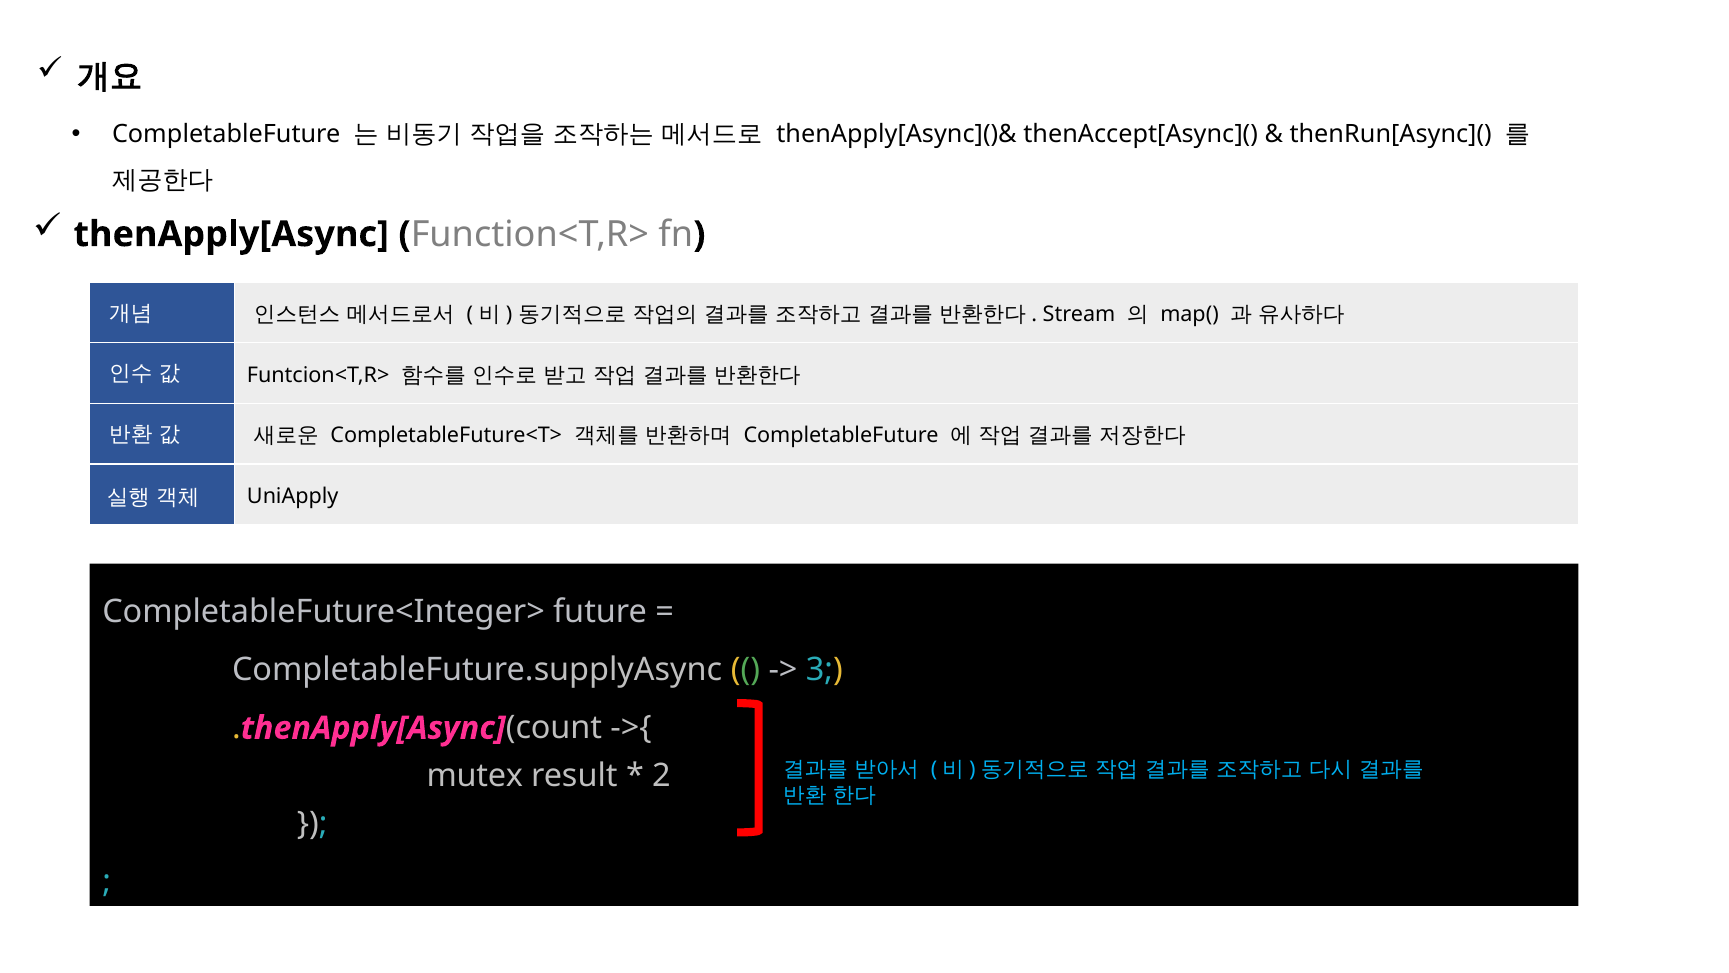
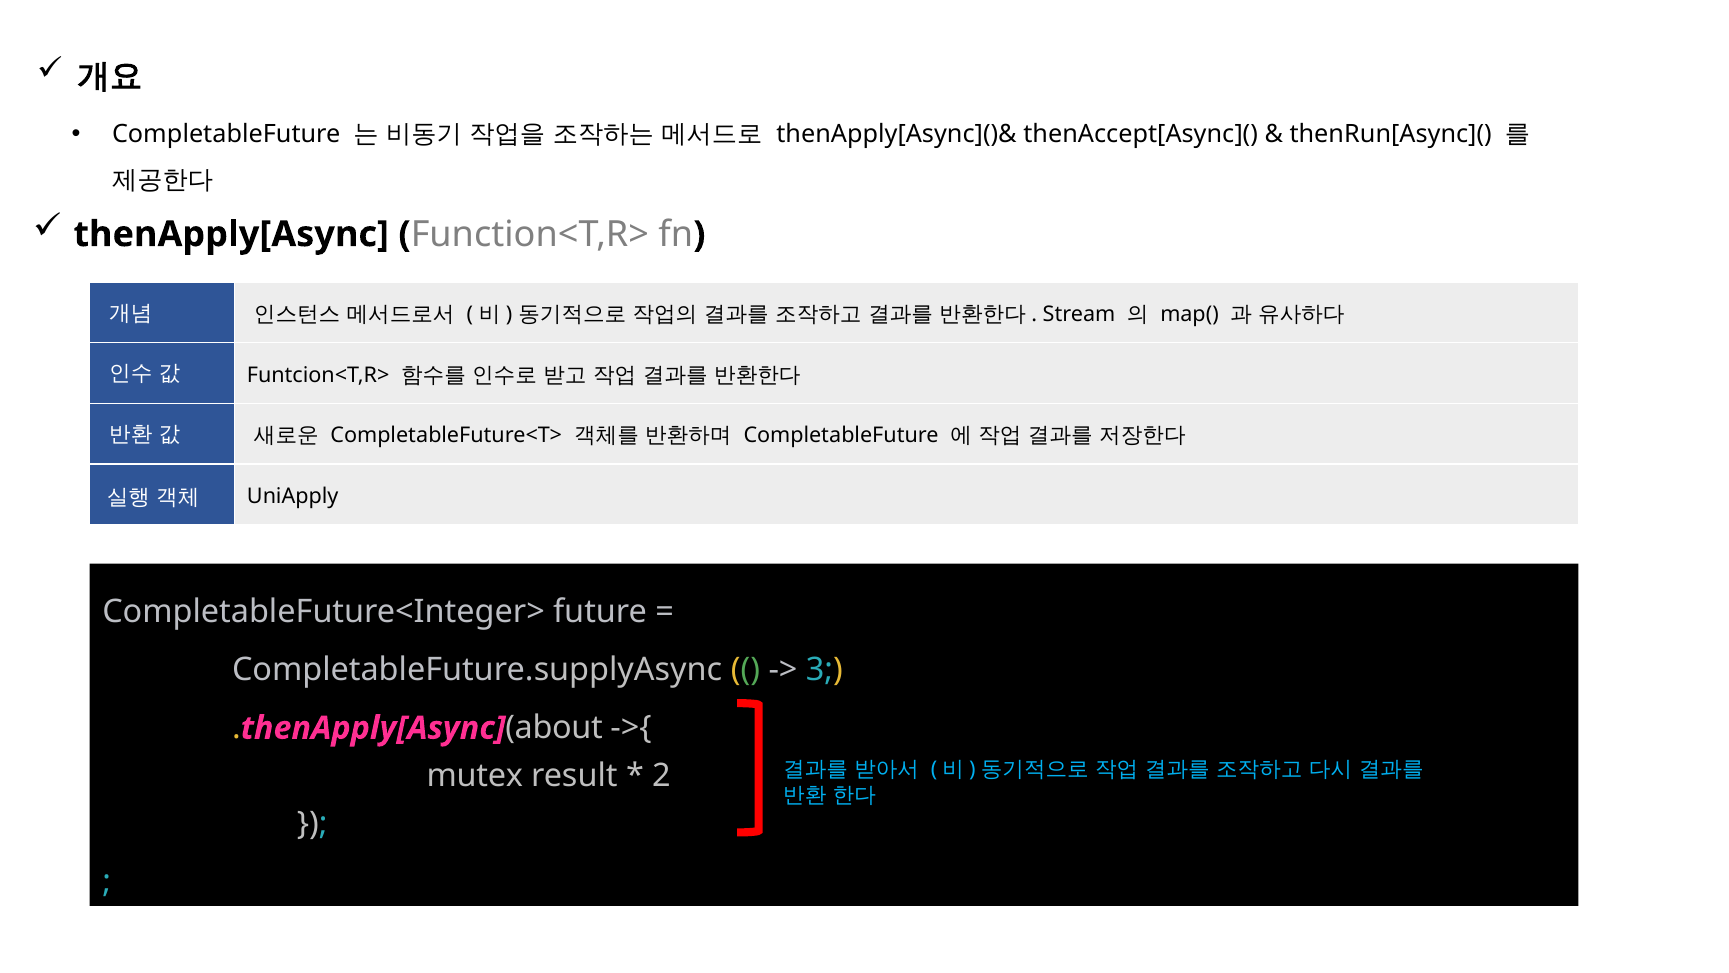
count: count -> about (554, 728)
